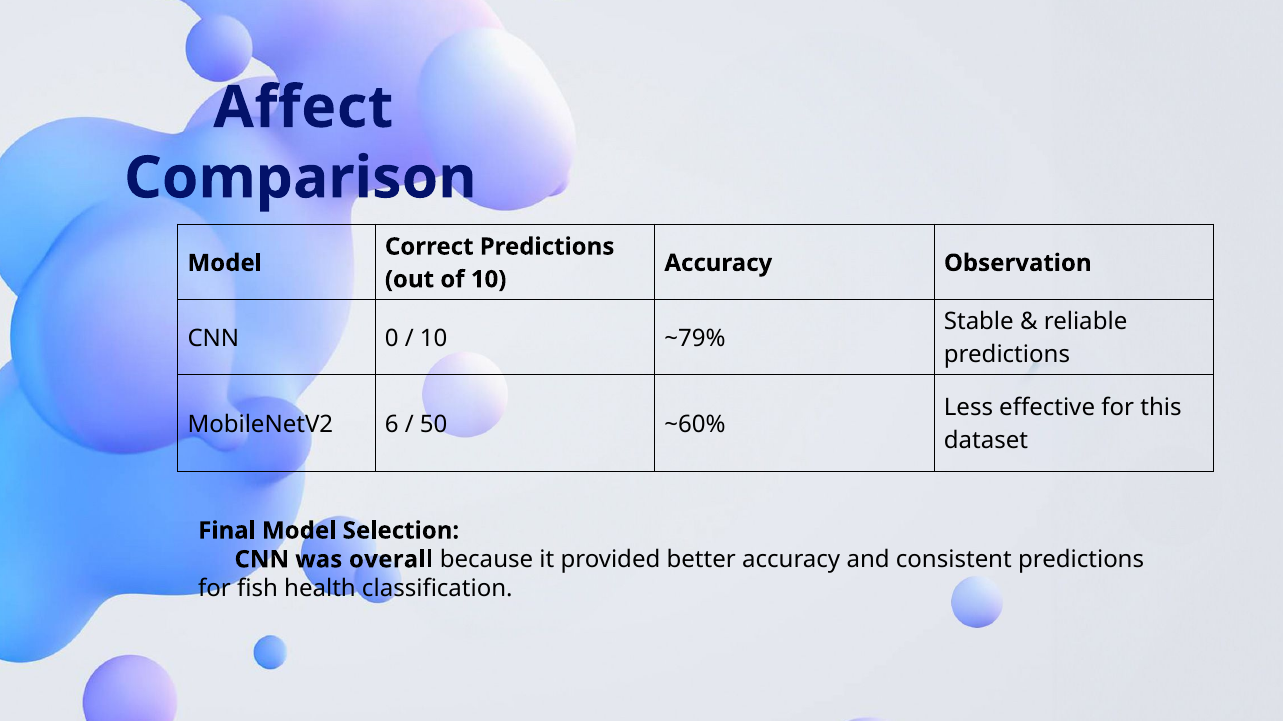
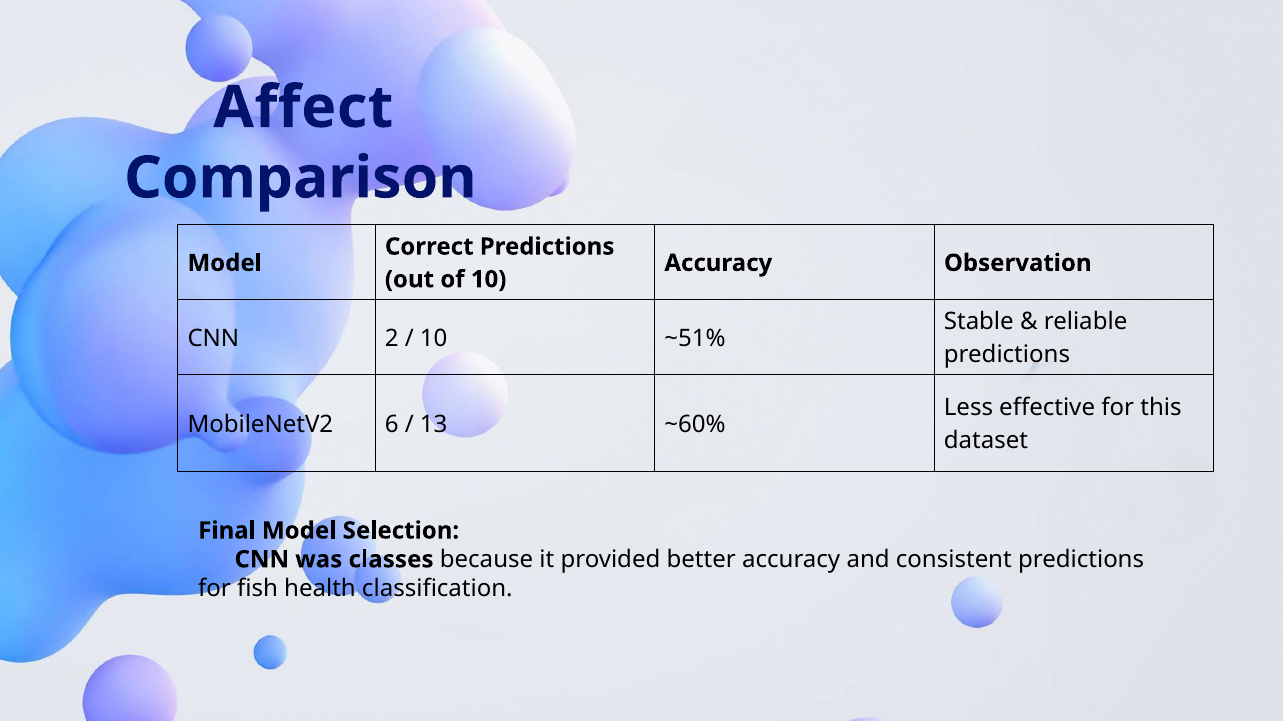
0: 0 -> 2 (392, 338)
~79%: ~79% -> ~51% (695, 338)
50: 50 -> 13 (434, 425)
overall: overall -> classes (391, 560)
